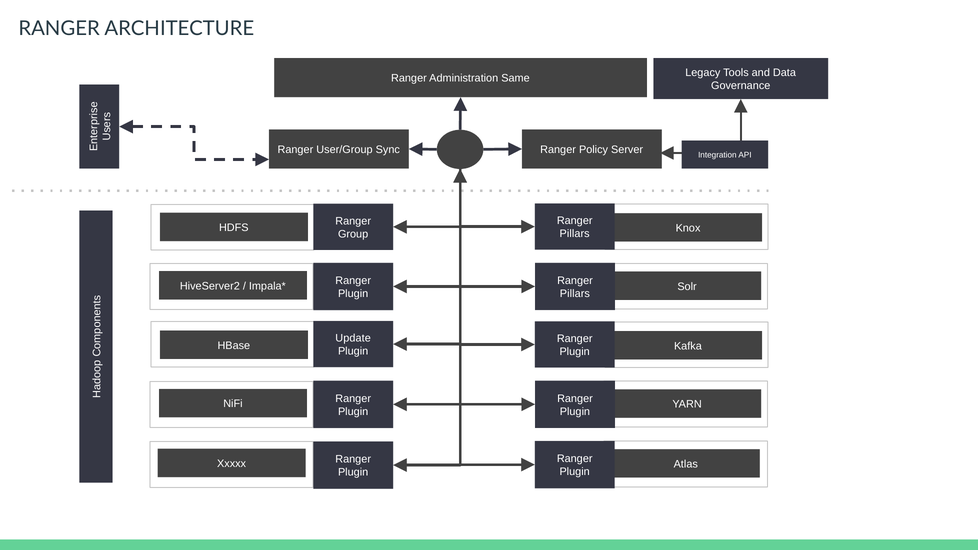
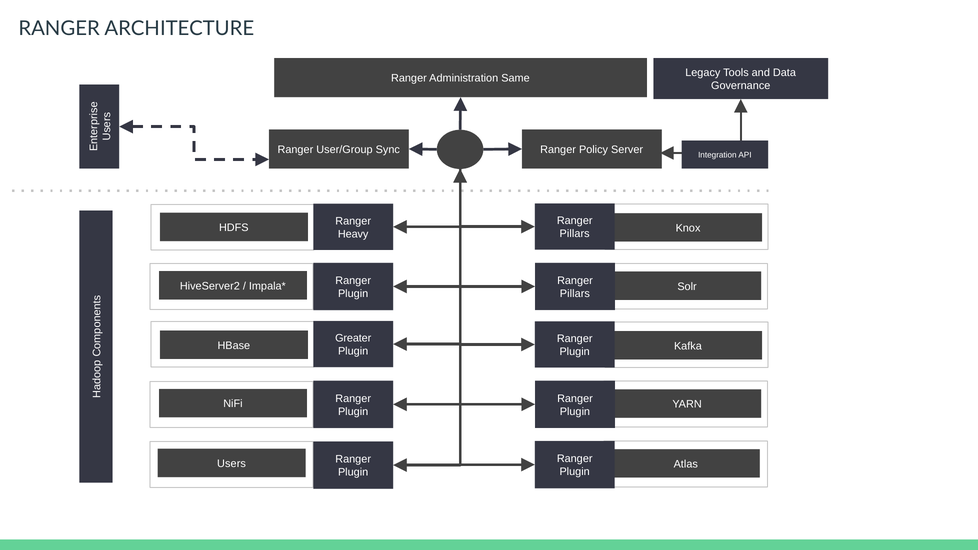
Group: Group -> Heavy (353, 234)
Update: Update -> Greater (353, 338)
Xxxxx: Xxxxx -> Users (232, 464)
